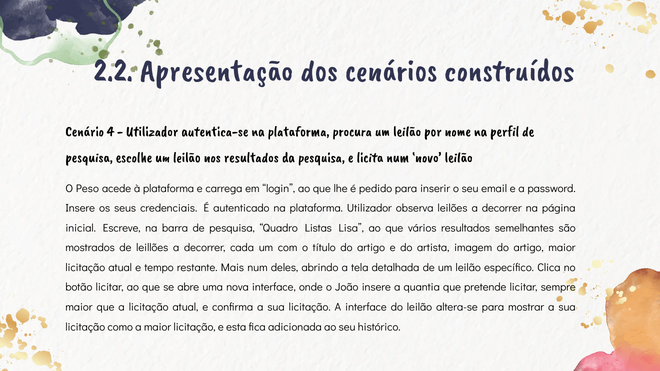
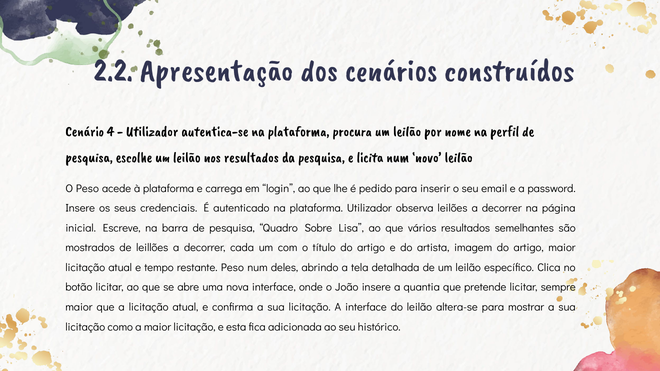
Listas: Listas -> Sobre (318, 228)
restante Mais: Mais -> Peso (232, 268)
